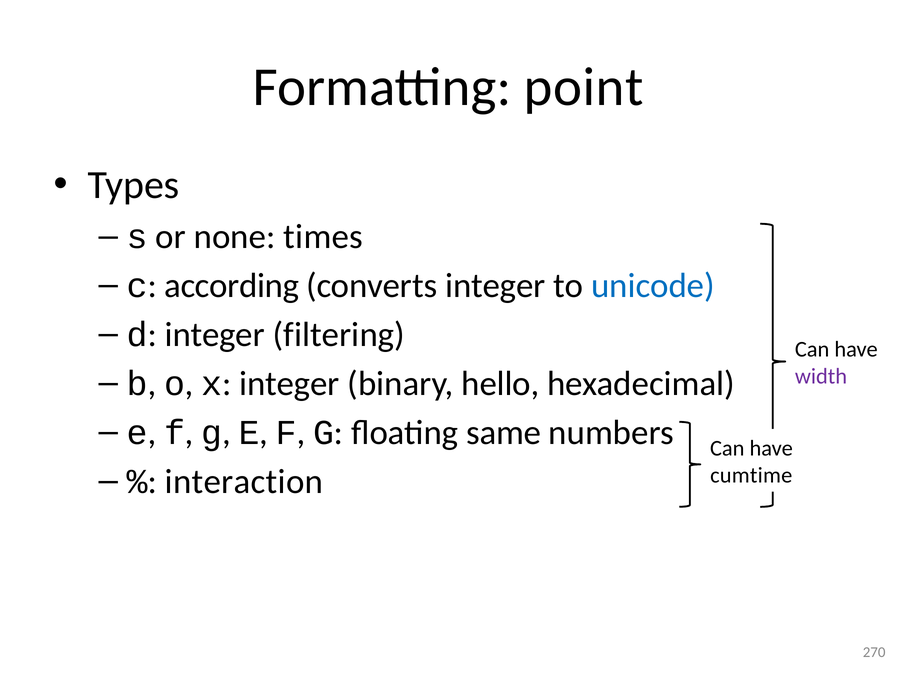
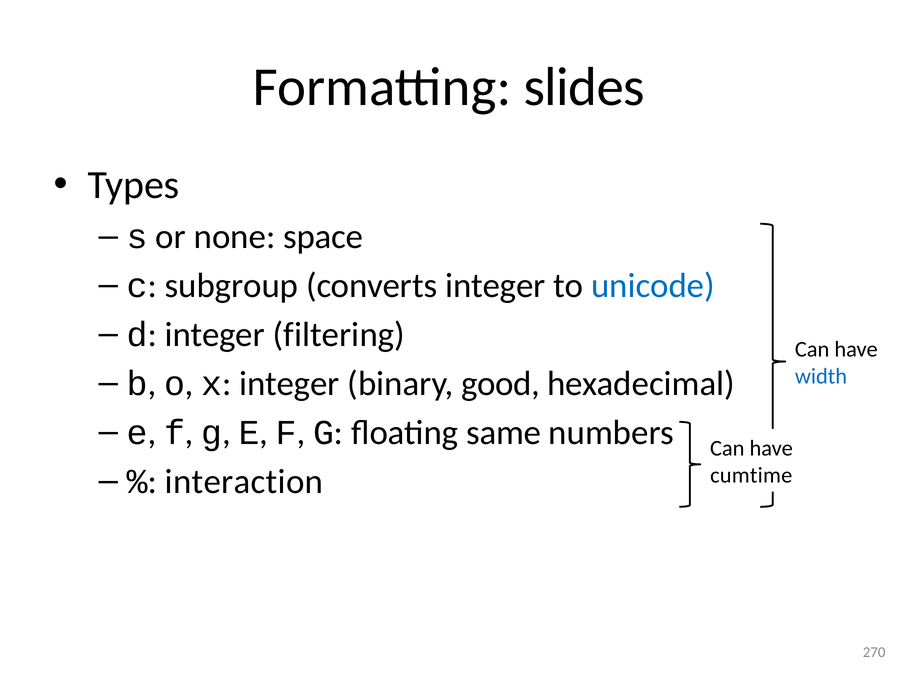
point: point -> slides (584, 87)
times: times -> space (323, 237)
according: according -> subgroup (232, 286)
hello: hello -> good (501, 384)
width colour: purple -> blue (821, 376)
